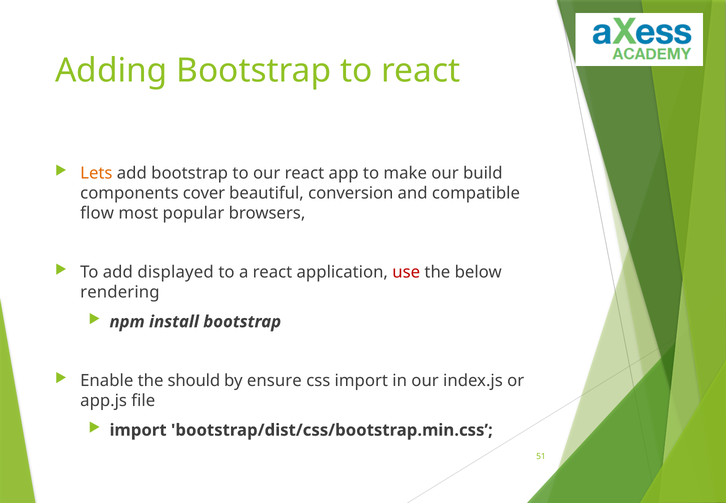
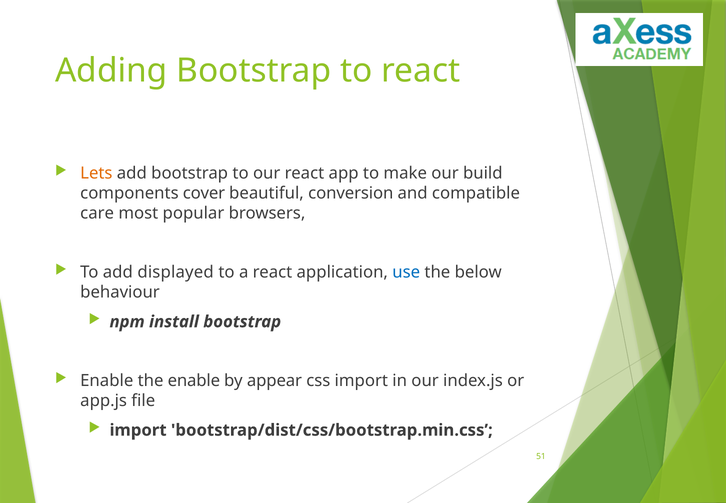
flow: flow -> care (97, 213)
use colour: red -> blue (406, 272)
rendering: rendering -> behaviour (120, 292)
the should: should -> enable (194, 380)
ensure: ensure -> appear (274, 380)
